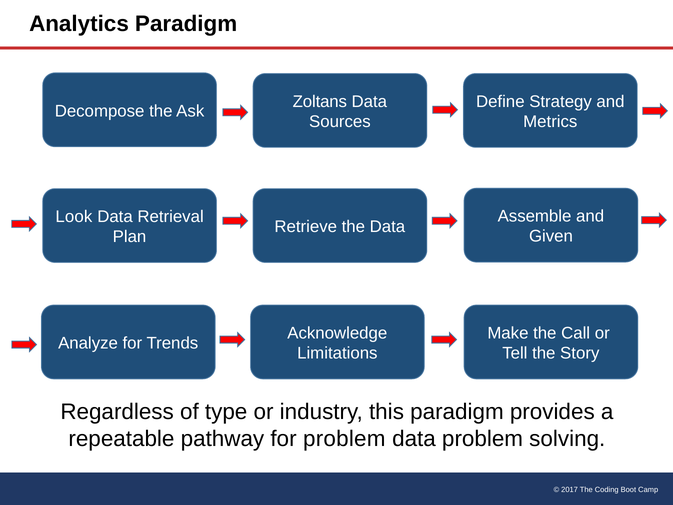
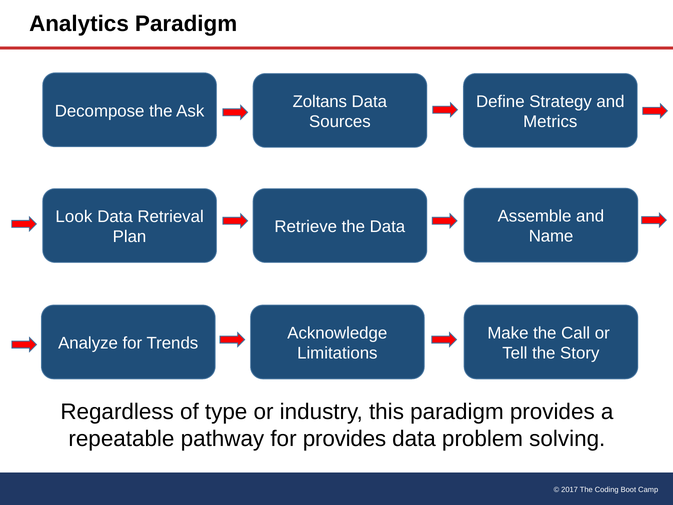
Given: Given -> Name (551, 236)
for problem: problem -> provides (345, 439)
